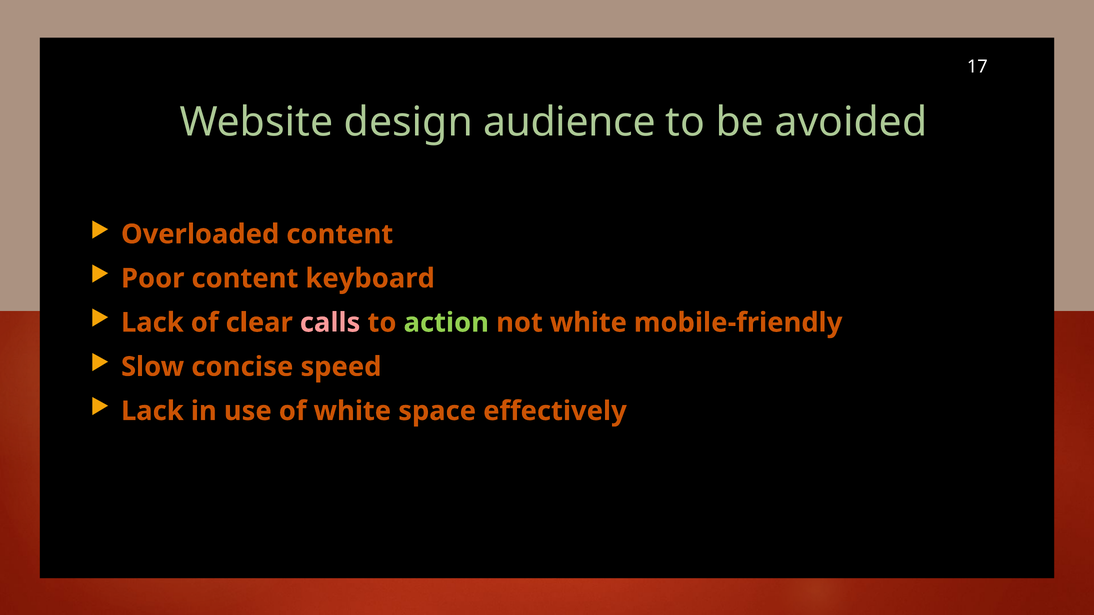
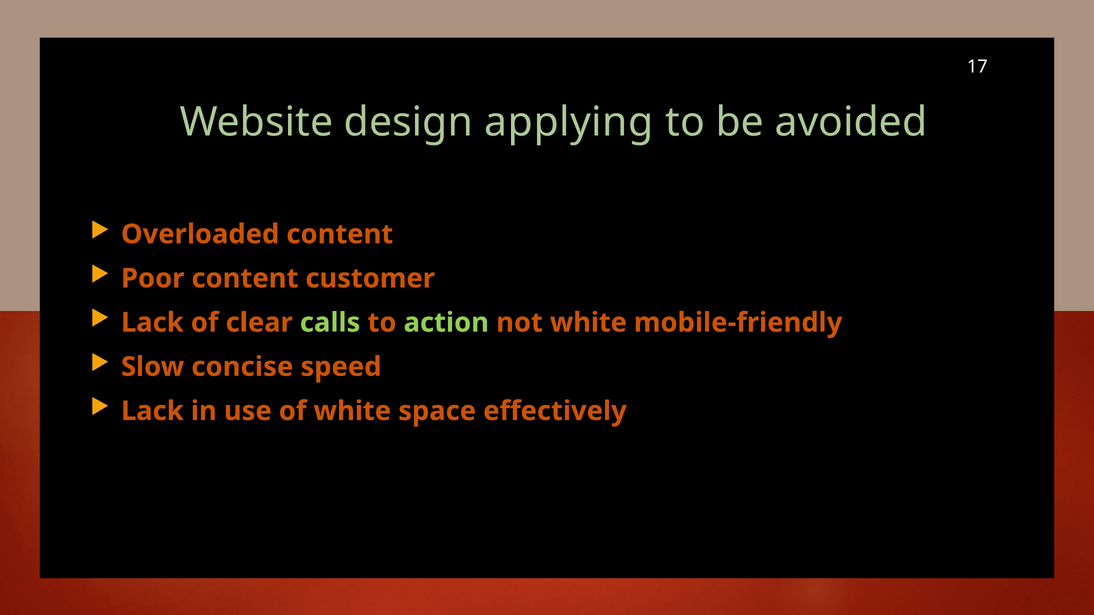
audience: audience -> applying (569, 122)
keyboard: keyboard -> customer (370, 279)
calls colour: pink -> light green (330, 323)
